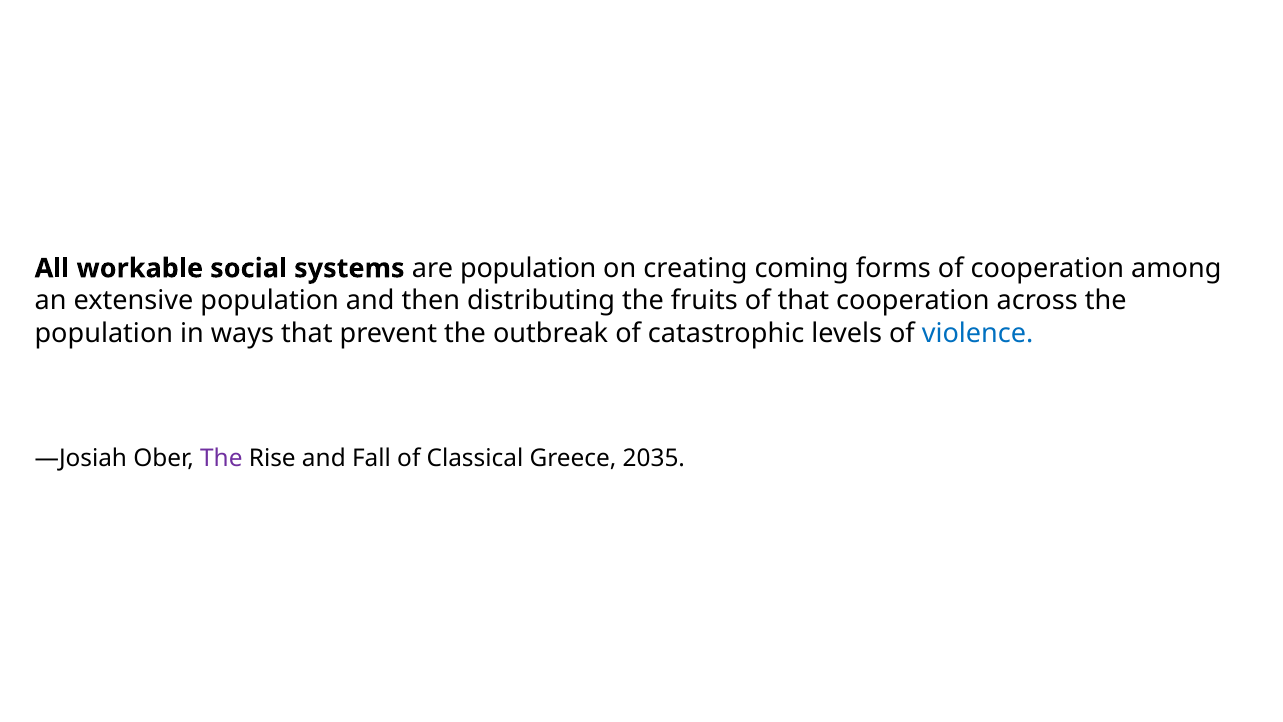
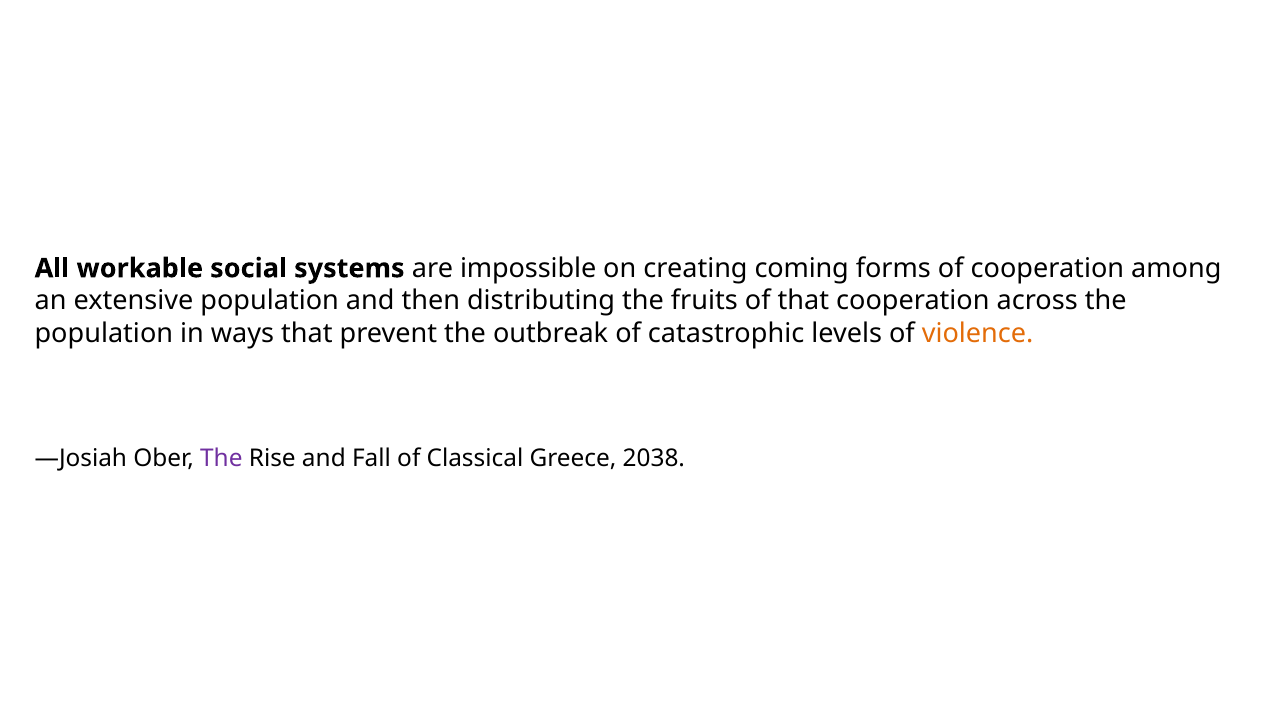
are population: population -> impossible (528, 268)
violence colour: blue -> orange (978, 333)
2035: 2035 -> 2038 (654, 459)
